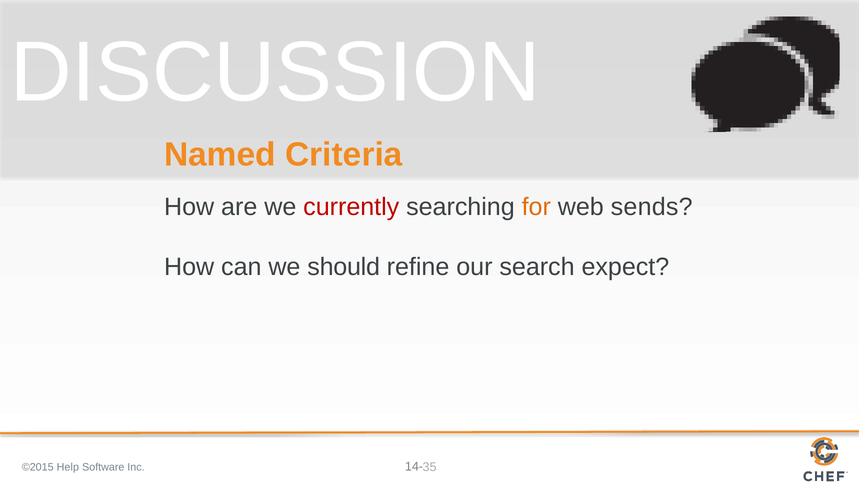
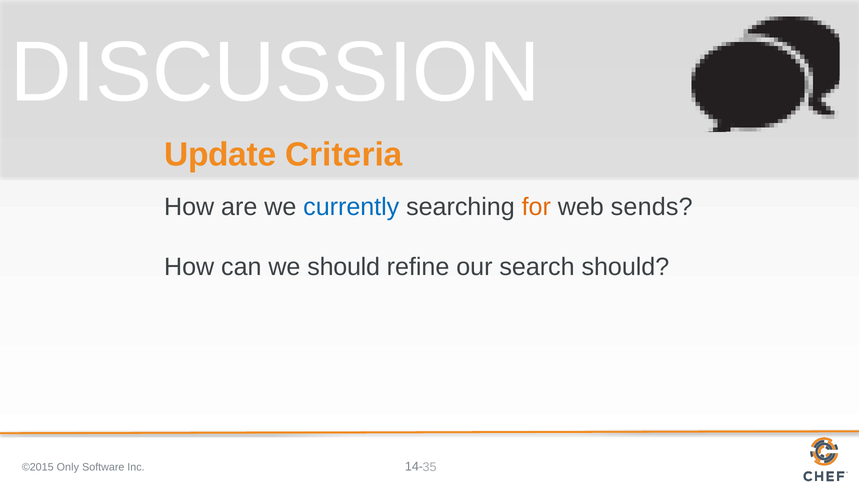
Named: Named -> Update (220, 155)
currently colour: red -> blue (351, 207)
search expect: expect -> should (625, 267)
Help: Help -> Only (68, 468)
